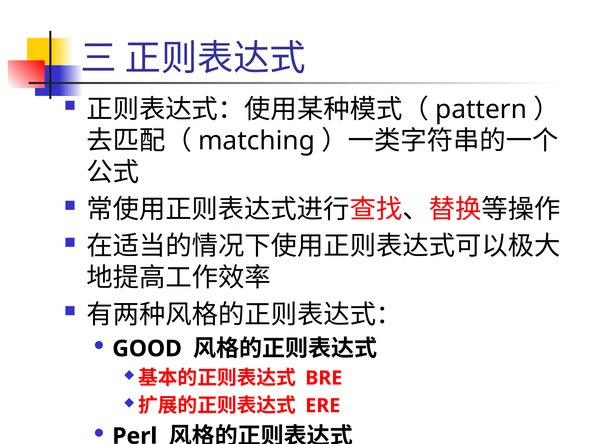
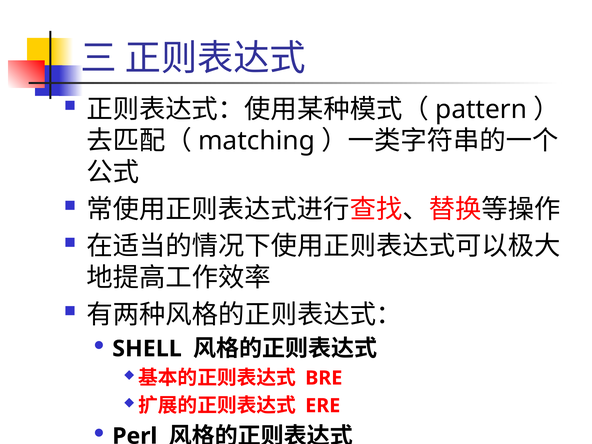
GOOD: GOOD -> SHELL (147, 349)
